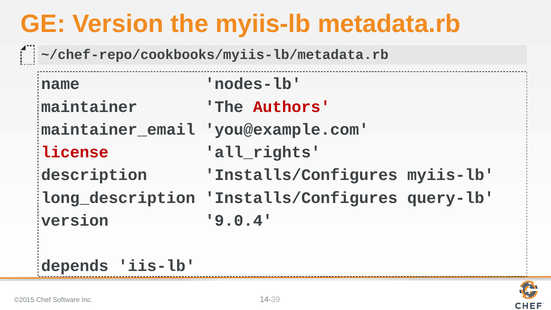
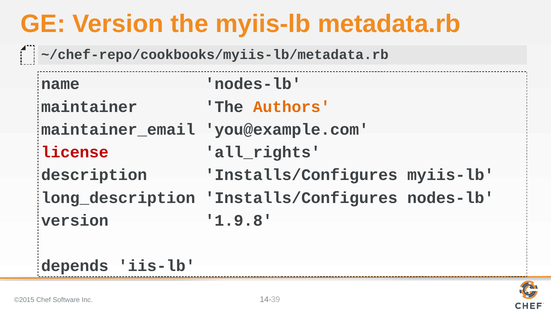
Authors colour: red -> orange (292, 107)
Installs/Configures query-lb: query-lb -> nodes-lb (451, 198)
9.0.4: 9.0.4 -> 1.9.8 (239, 220)
